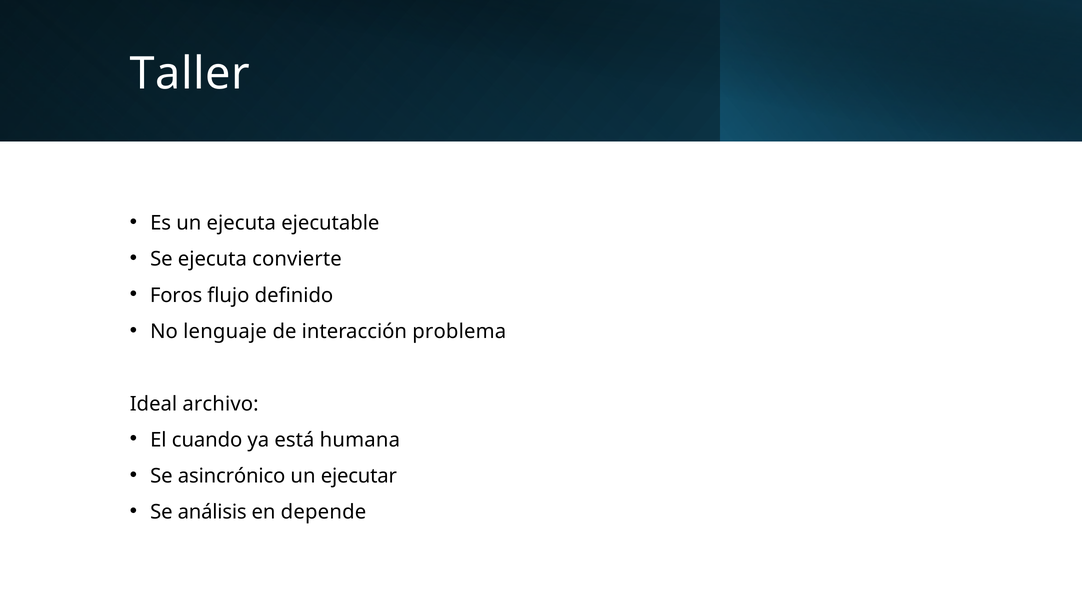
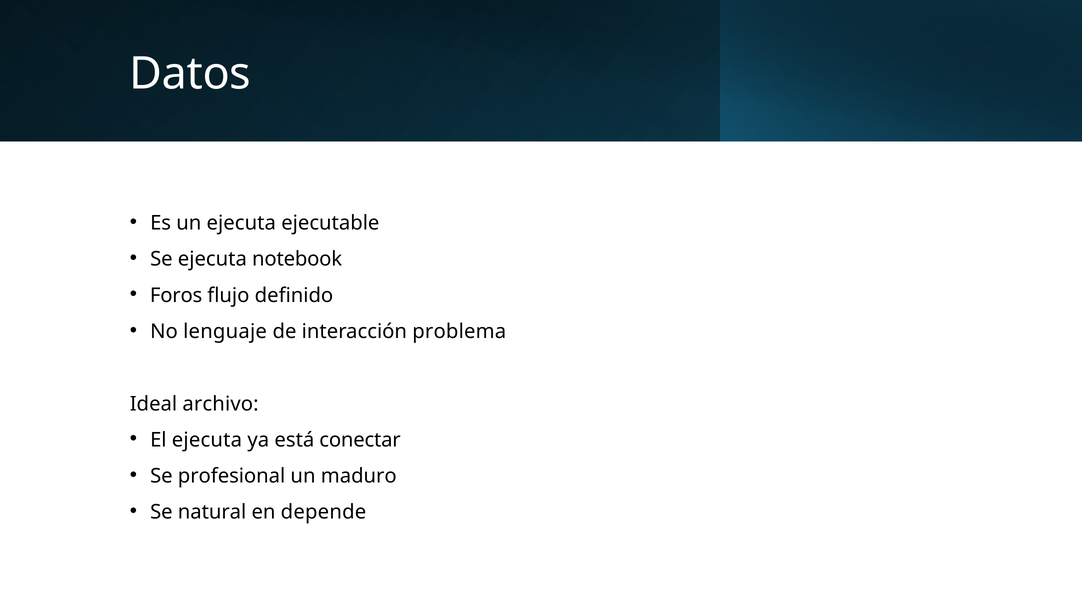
Taller: Taller -> Datos (190, 74)
convierte: convierte -> notebook (297, 259)
El cuando: cuando -> ejecuta (207, 440)
humana: humana -> conectar (360, 440)
asincrónico: asincrónico -> profesional (232, 476)
ejecutar: ejecutar -> maduro (359, 476)
análisis: análisis -> natural (212, 512)
